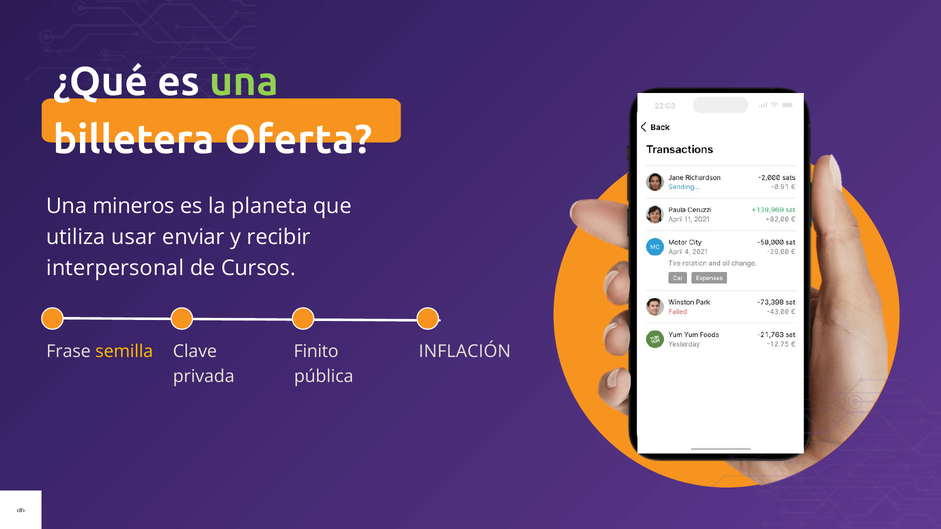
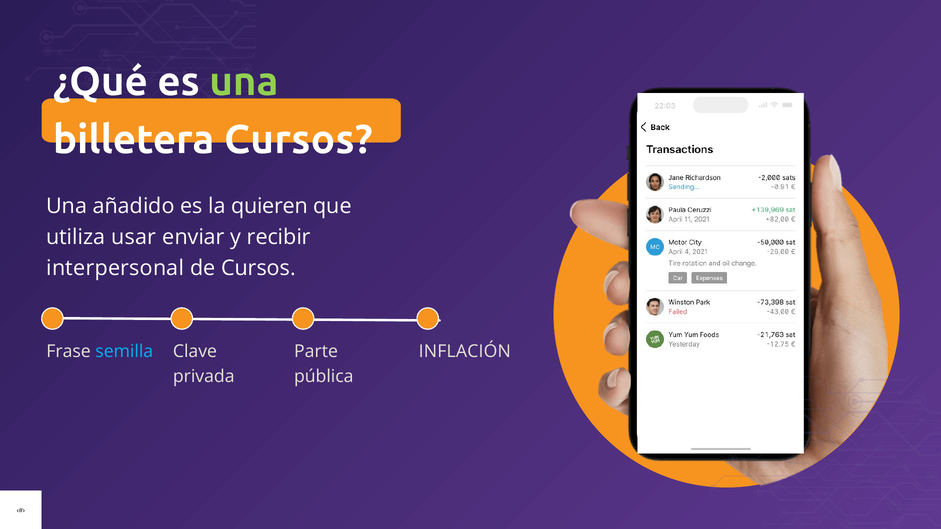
billetera Oferta: Oferta -> Cursos (298, 140)
mineros: mineros -> añadido (134, 206)
planeta: planeta -> quieren (270, 206)
semilla colour: yellow -> light blue (124, 352)
Finito: Finito -> Parte (316, 352)
